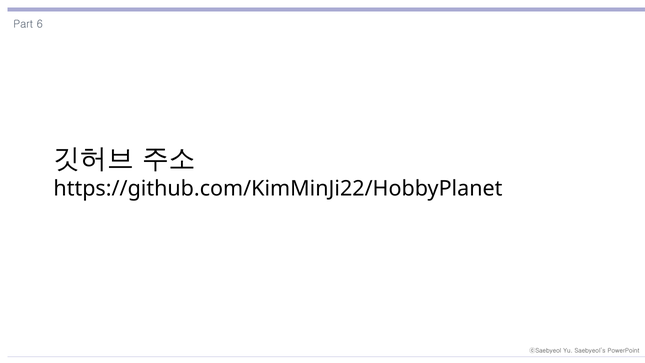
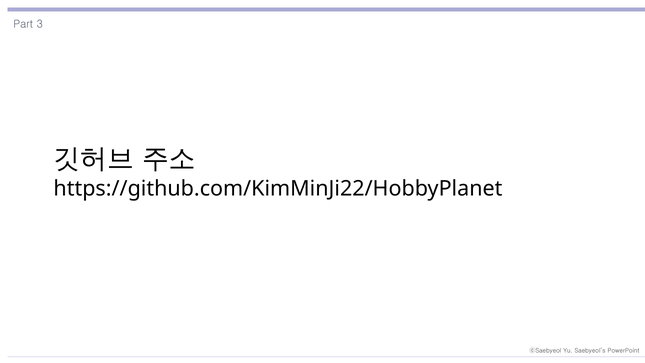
6: 6 -> 3 (40, 24)
